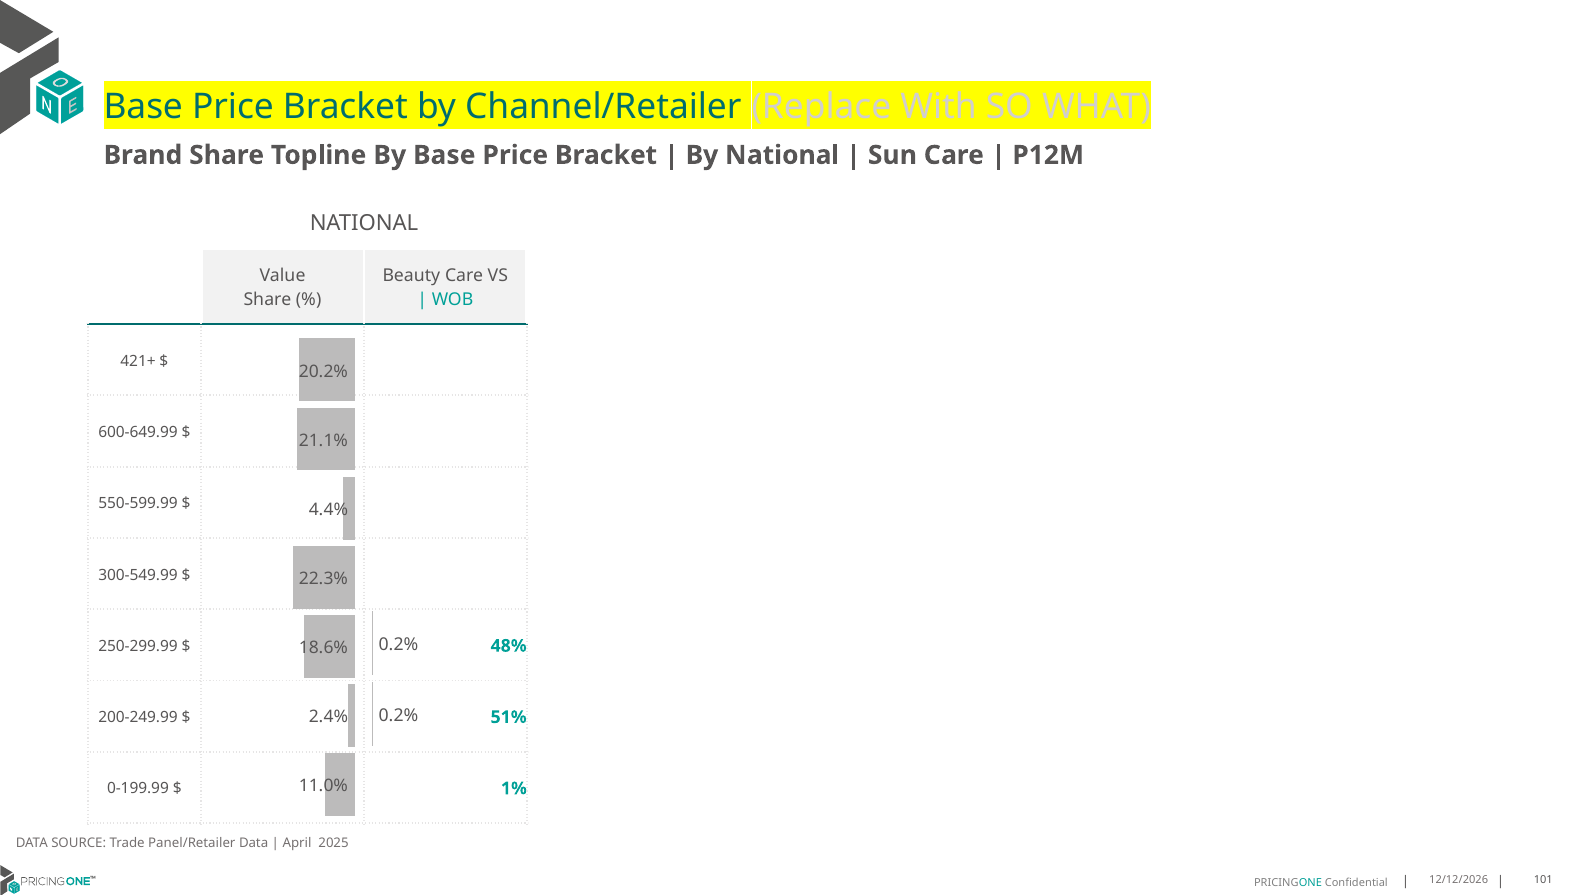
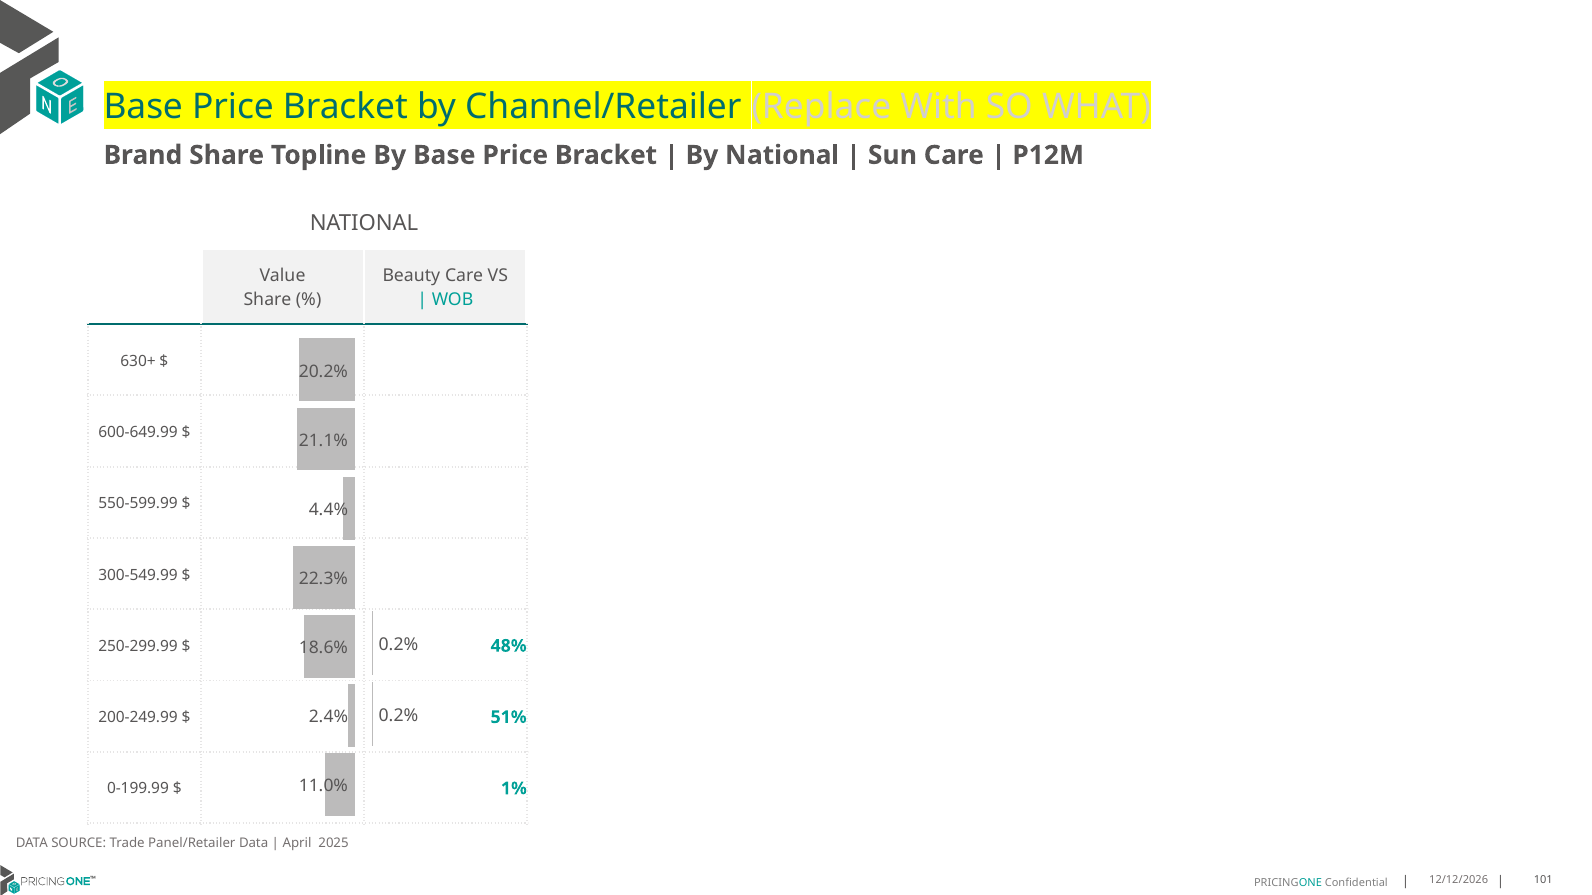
421+: 421+ -> 630+ (138, 361)
